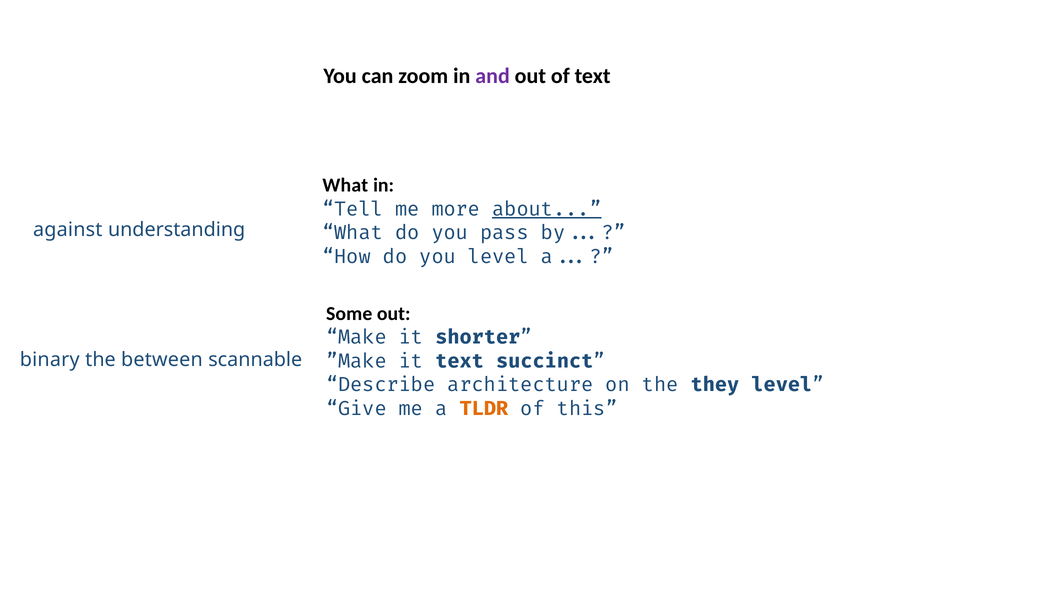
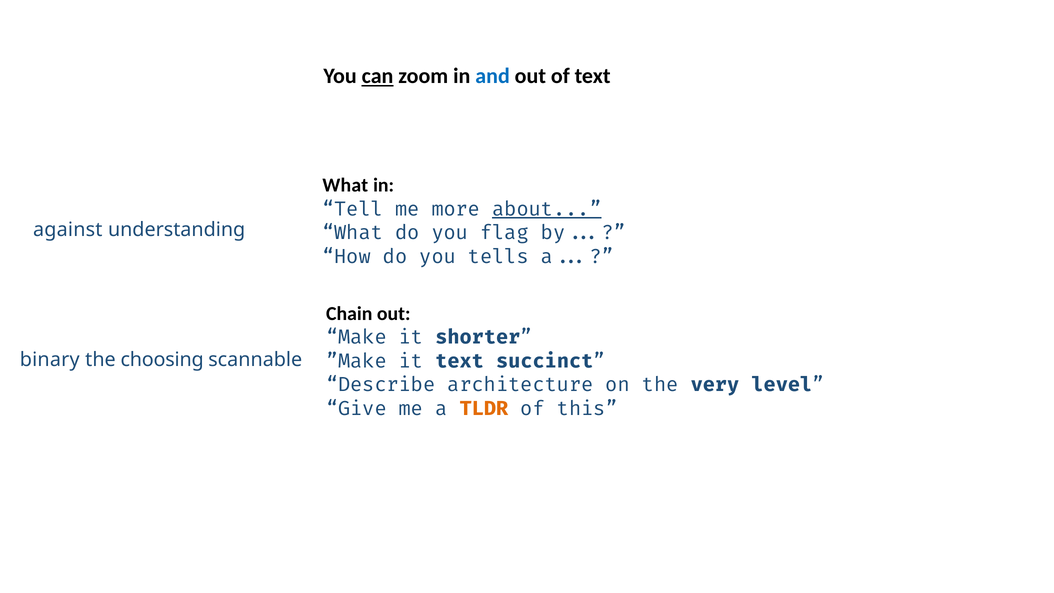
can underline: none -> present (377, 76)
and colour: purple -> blue (493, 76)
pass: pass -> flag (504, 233)
you level: level -> tells (498, 257)
Some: Some -> Chain (349, 314)
between: between -> choosing (162, 360)
they: they -> very (715, 385)
